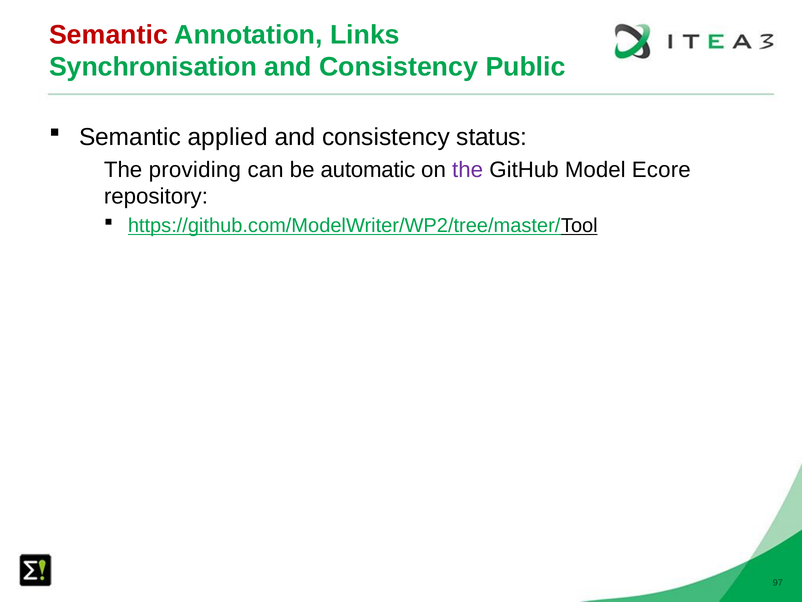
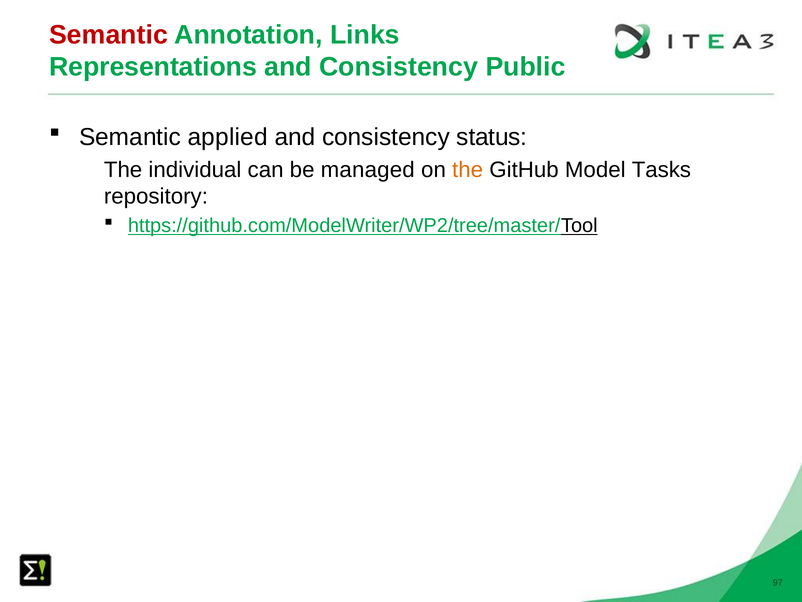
Synchronisation: Synchronisation -> Representations (153, 67)
providing: providing -> individual (195, 170)
automatic: automatic -> managed (368, 170)
the colour: purple -> orange (468, 170)
Ecore: Ecore -> Tasks (661, 170)
